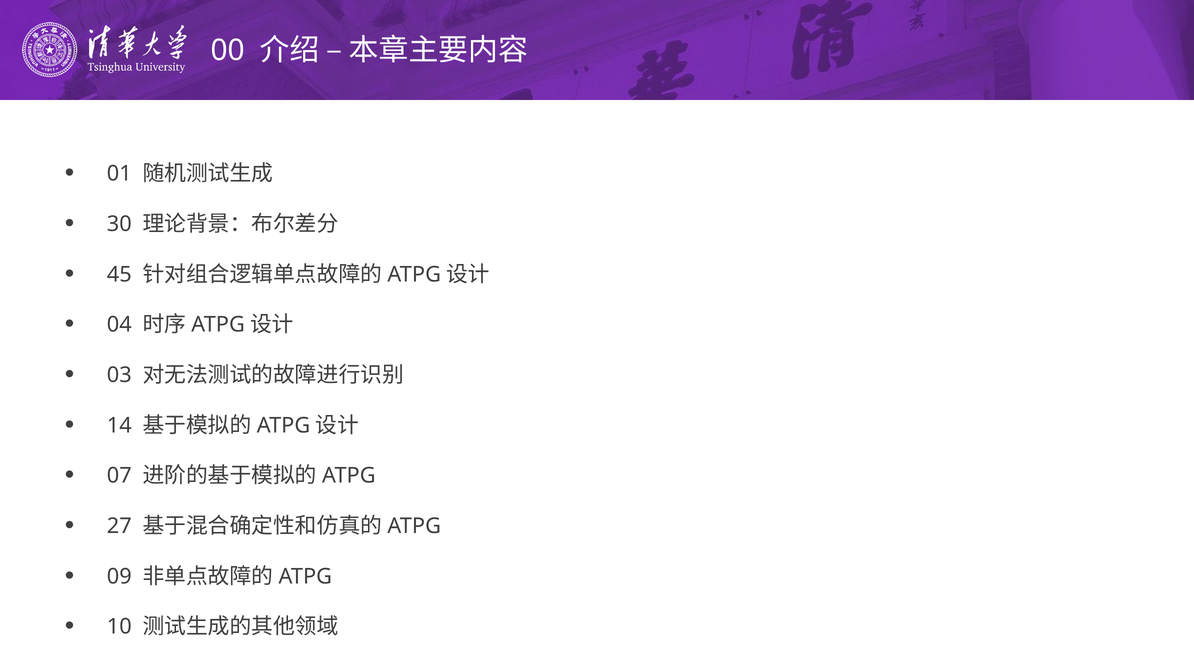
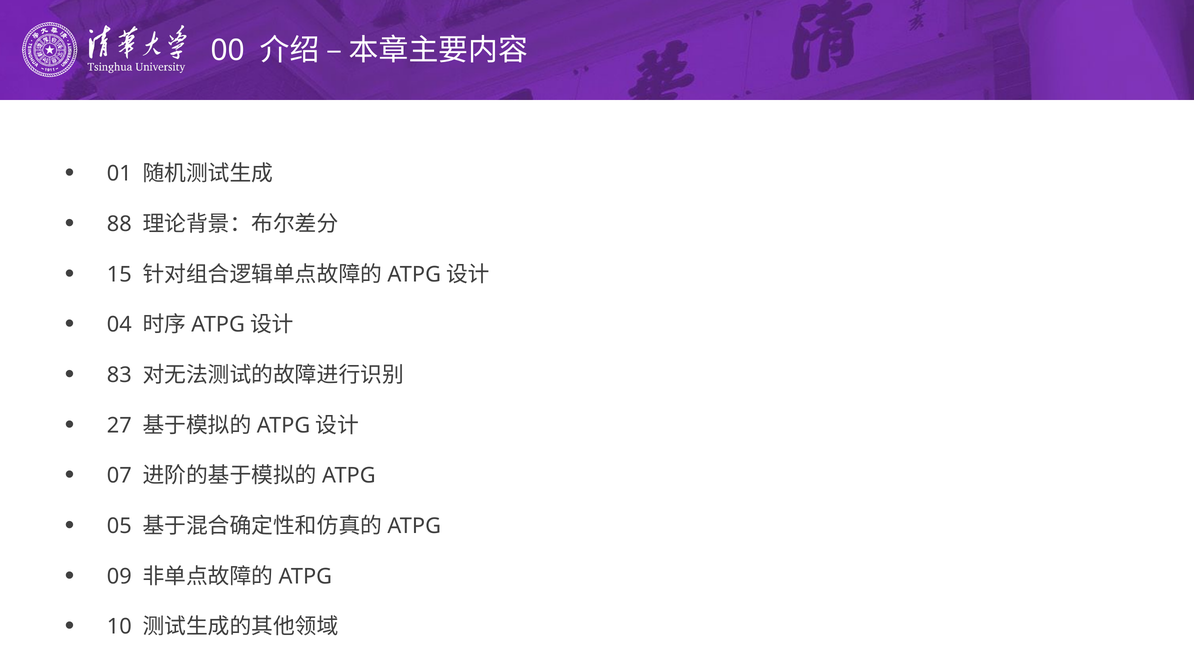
30: 30 -> 88 (119, 224)
45: 45 -> 15 (119, 275)
03: 03 -> 83 (119, 375)
14: 14 -> 27 (119, 426)
27: 27 -> 05 (119, 527)
